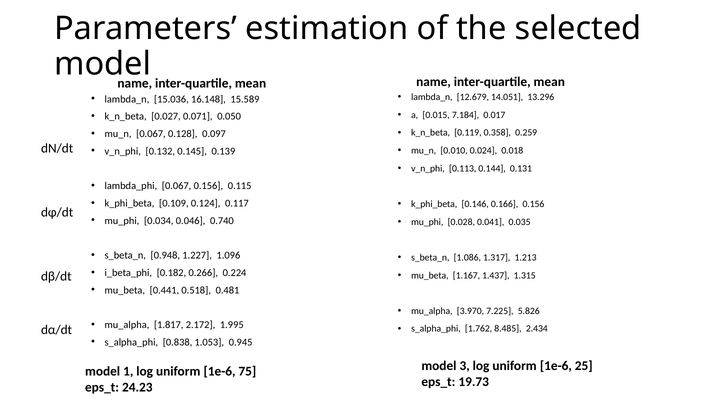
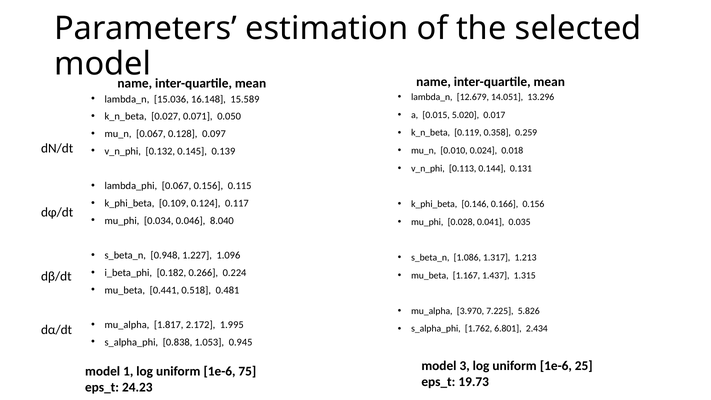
7.184: 7.184 -> 5.020 (465, 115)
0.740: 0.740 -> 8.040 (222, 221)
8.485: 8.485 -> 6.801 (508, 329)
